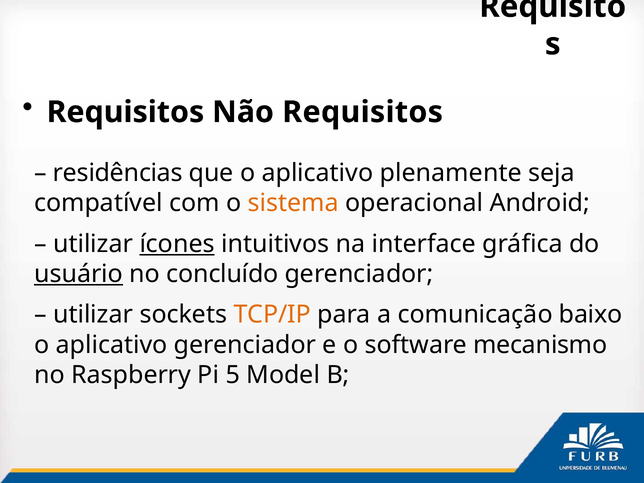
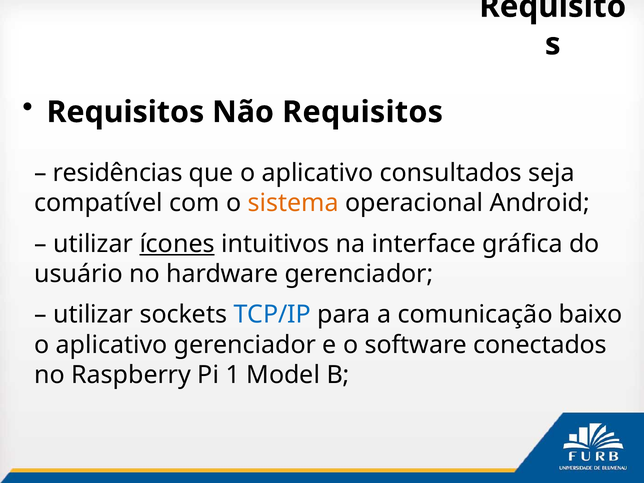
plenamente: plenamente -> consultados (451, 173)
usuário underline: present -> none (79, 274)
concluído: concluído -> hardware (222, 274)
TCP/IP colour: orange -> blue (272, 315)
mecanismo: mecanismo -> conectados (540, 345)
5: 5 -> 1 (233, 375)
